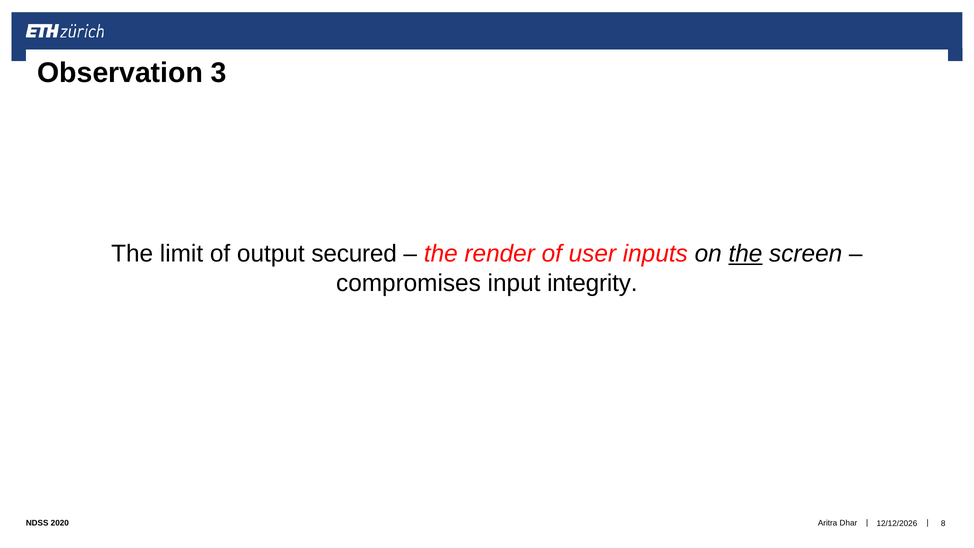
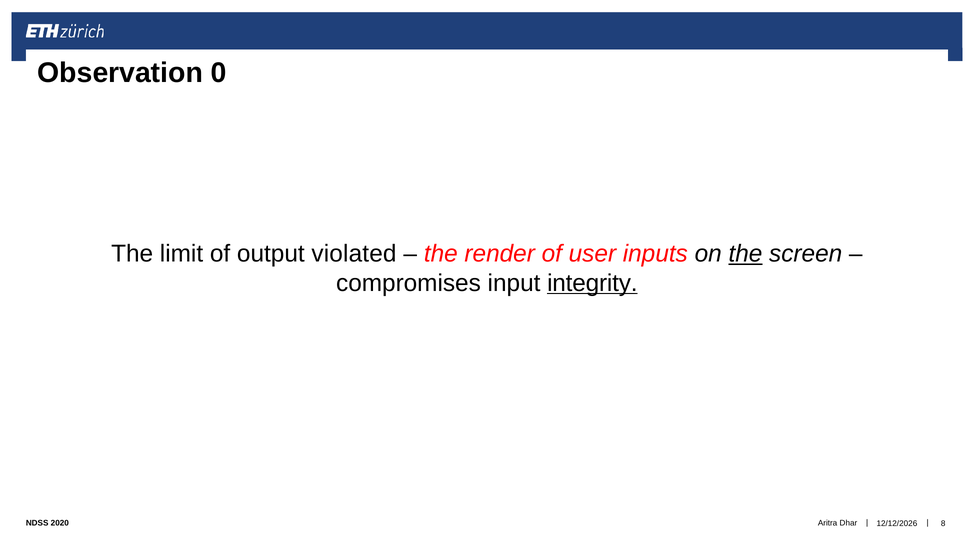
3: 3 -> 0 (219, 73)
secured: secured -> violated (354, 254)
integrity underline: none -> present (592, 283)
